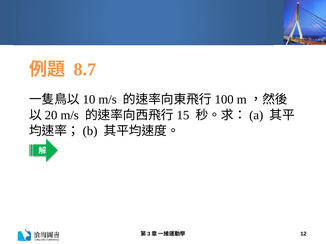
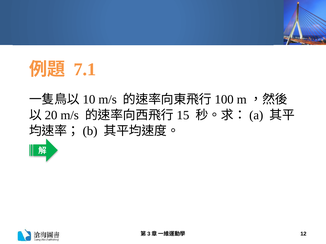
8.7: 8.7 -> 7.1 (85, 69)
